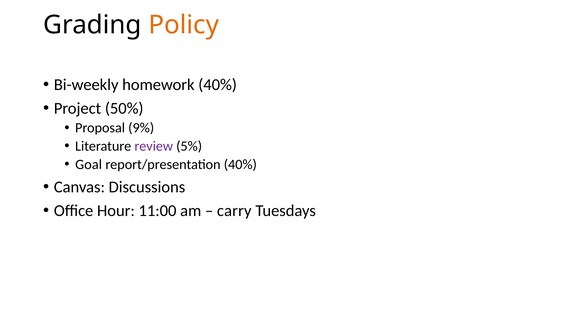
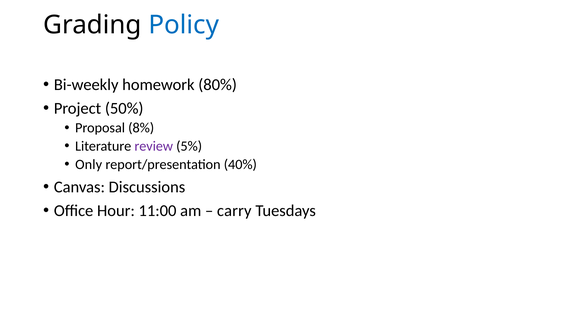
Policy colour: orange -> blue (184, 25)
homework 40%: 40% -> 80% (218, 85)
9%: 9% -> 8% (141, 128)
Goal: Goal -> Only (89, 164)
